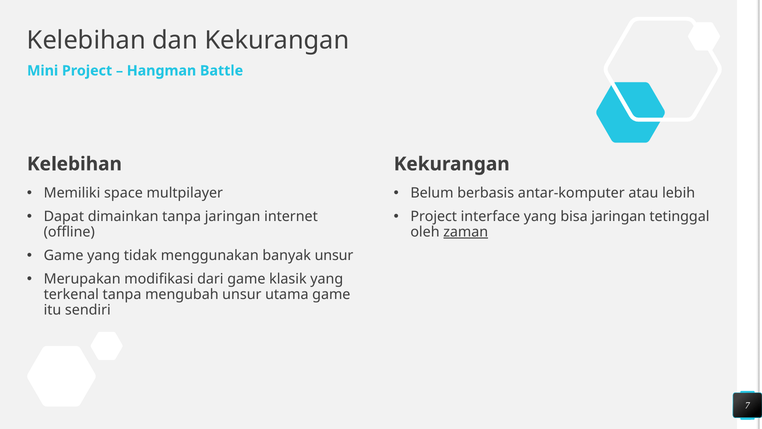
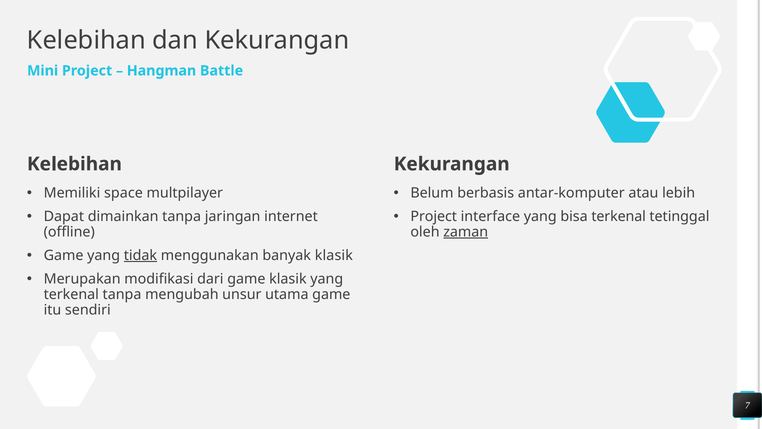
bisa jaringan: jaringan -> terkenal (619, 216)
tidak underline: none -> present (140, 255)
banyak unsur: unsur -> klasik (334, 255)
